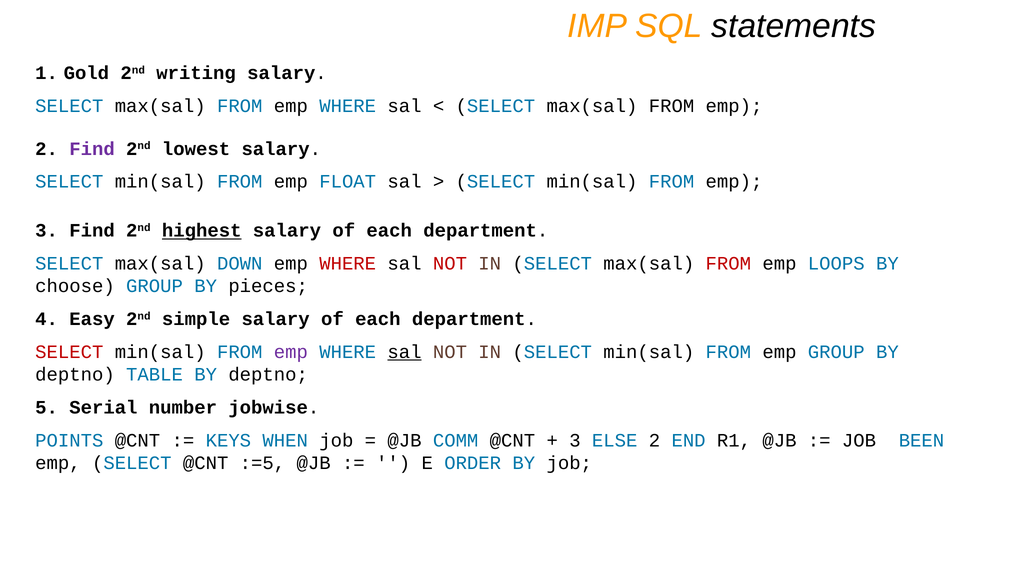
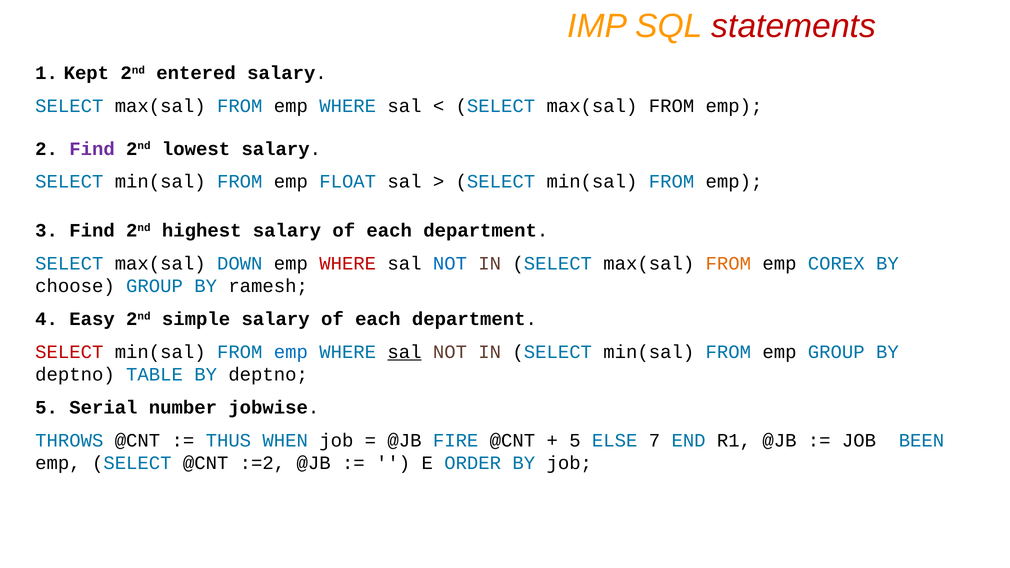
statements colour: black -> red (794, 26)
Gold: Gold -> Kept (86, 73)
writing: writing -> entered (196, 73)
highest underline: present -> none (202, 231)
NOT colour: red -> blue (450, 264)
FROM colour: red -> orange (728, 264)
LOOPS: LOOPS -> COREX (836, 264)
pieces: pieces -> ramesh (268, 286)
emp colour: purple -> blue (291, 352)
POINTS: POINTS -> THROWS (69, 441)
KEYS: KEYS -> THUS (228, 441)
COMM: COMM -> FIRE (456, 441)
3: 3 -> 5 (575, 441)
ELSE 2: 2 -> 7 (654, 441)
:=5: :=5 -> :=2 (262, 463)
